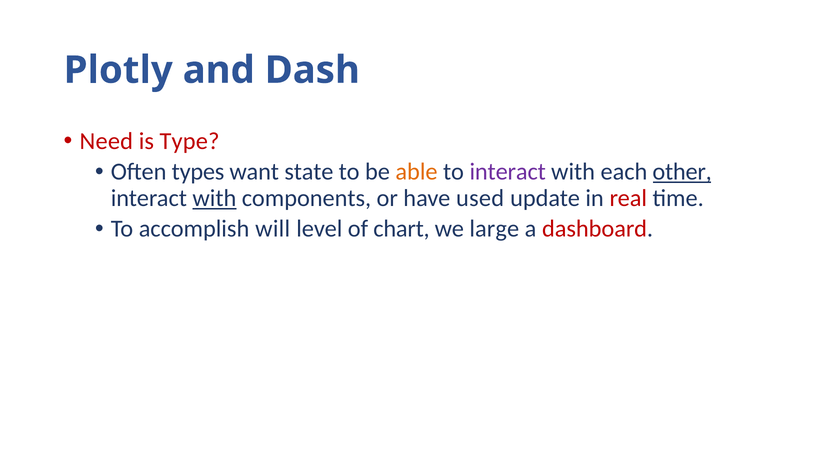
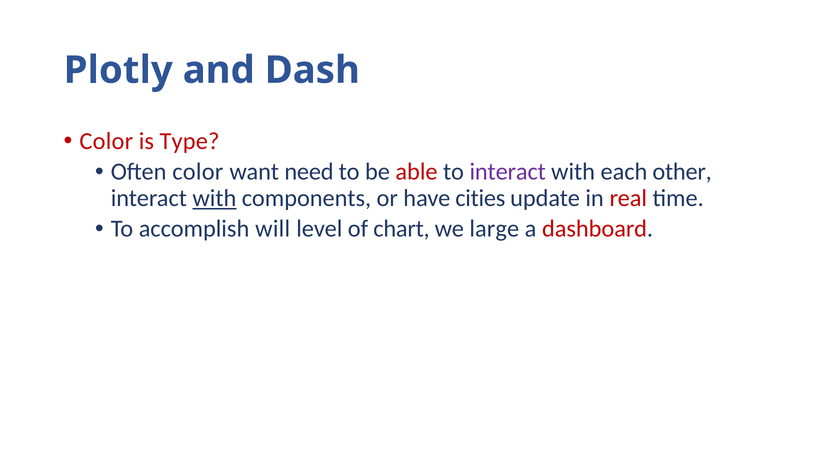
Need: Need -> Color (106, 141)
Often types: types -> color (198, 172)
state: state -> need (309, 172)
able colour: orange -> red (417, 172)
other underline: present -> none (682, 172)
used: used -> cities (480, 198)
